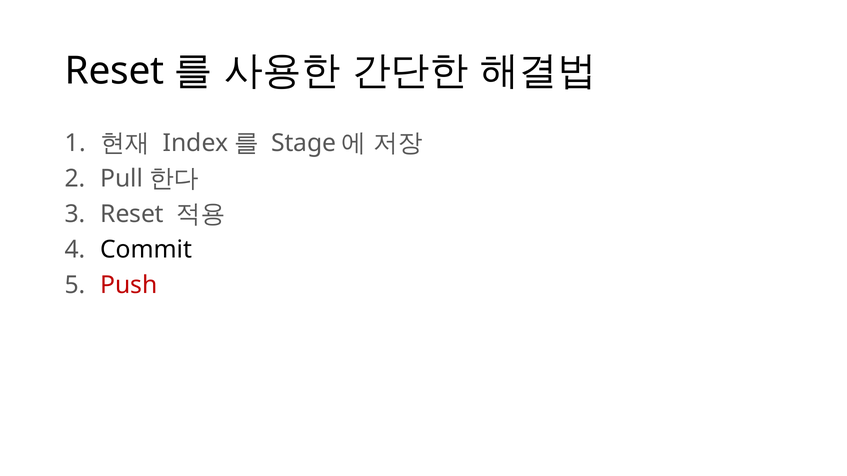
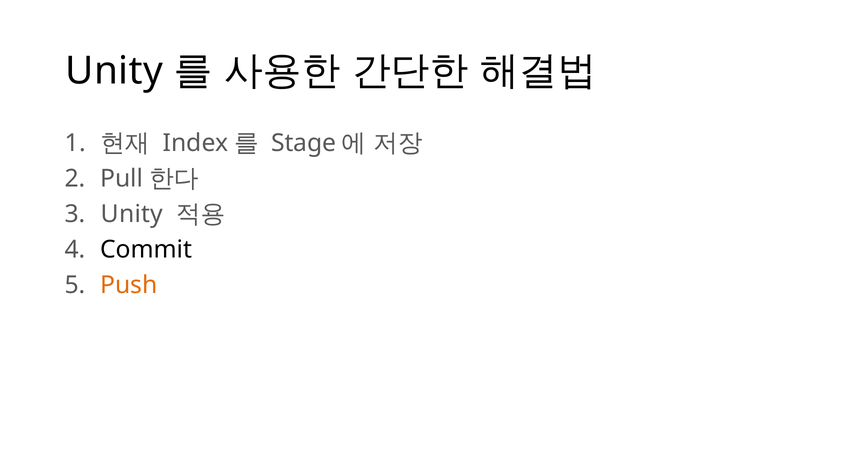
Reset: Reset -> Unity (114, 71)
Reset: Reset -> Unity (132, 214)
Push colour: red -> orange (129, 285)
